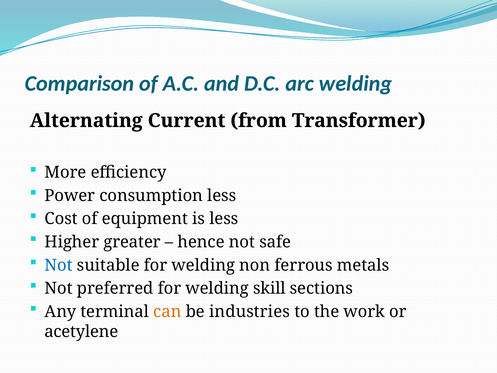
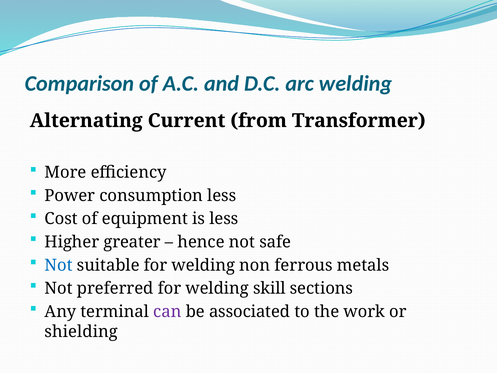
can colour: orange -> purple (167, 311)
industries: industries -> associated (250, 311)
acetylene: acetylene -> shielding (81, 331)
